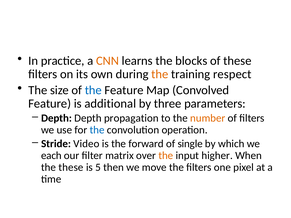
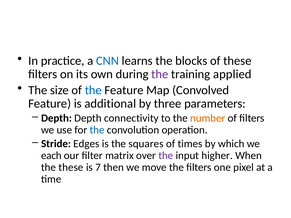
CNN colour: orange -> blue (108, 61)
the colour: orange -> purple (160, 74)
respect: respect -> applied (232, 74)
propagation: propagation -> connectivity (131, 118)
Video: Video -> Edges (86, 144)
forward: forward -> squares (146, 144)
single: single -> times (190, 144)
the colour: orange -> purple (166, 156)
5: 5 -> 7 (98, 167)
